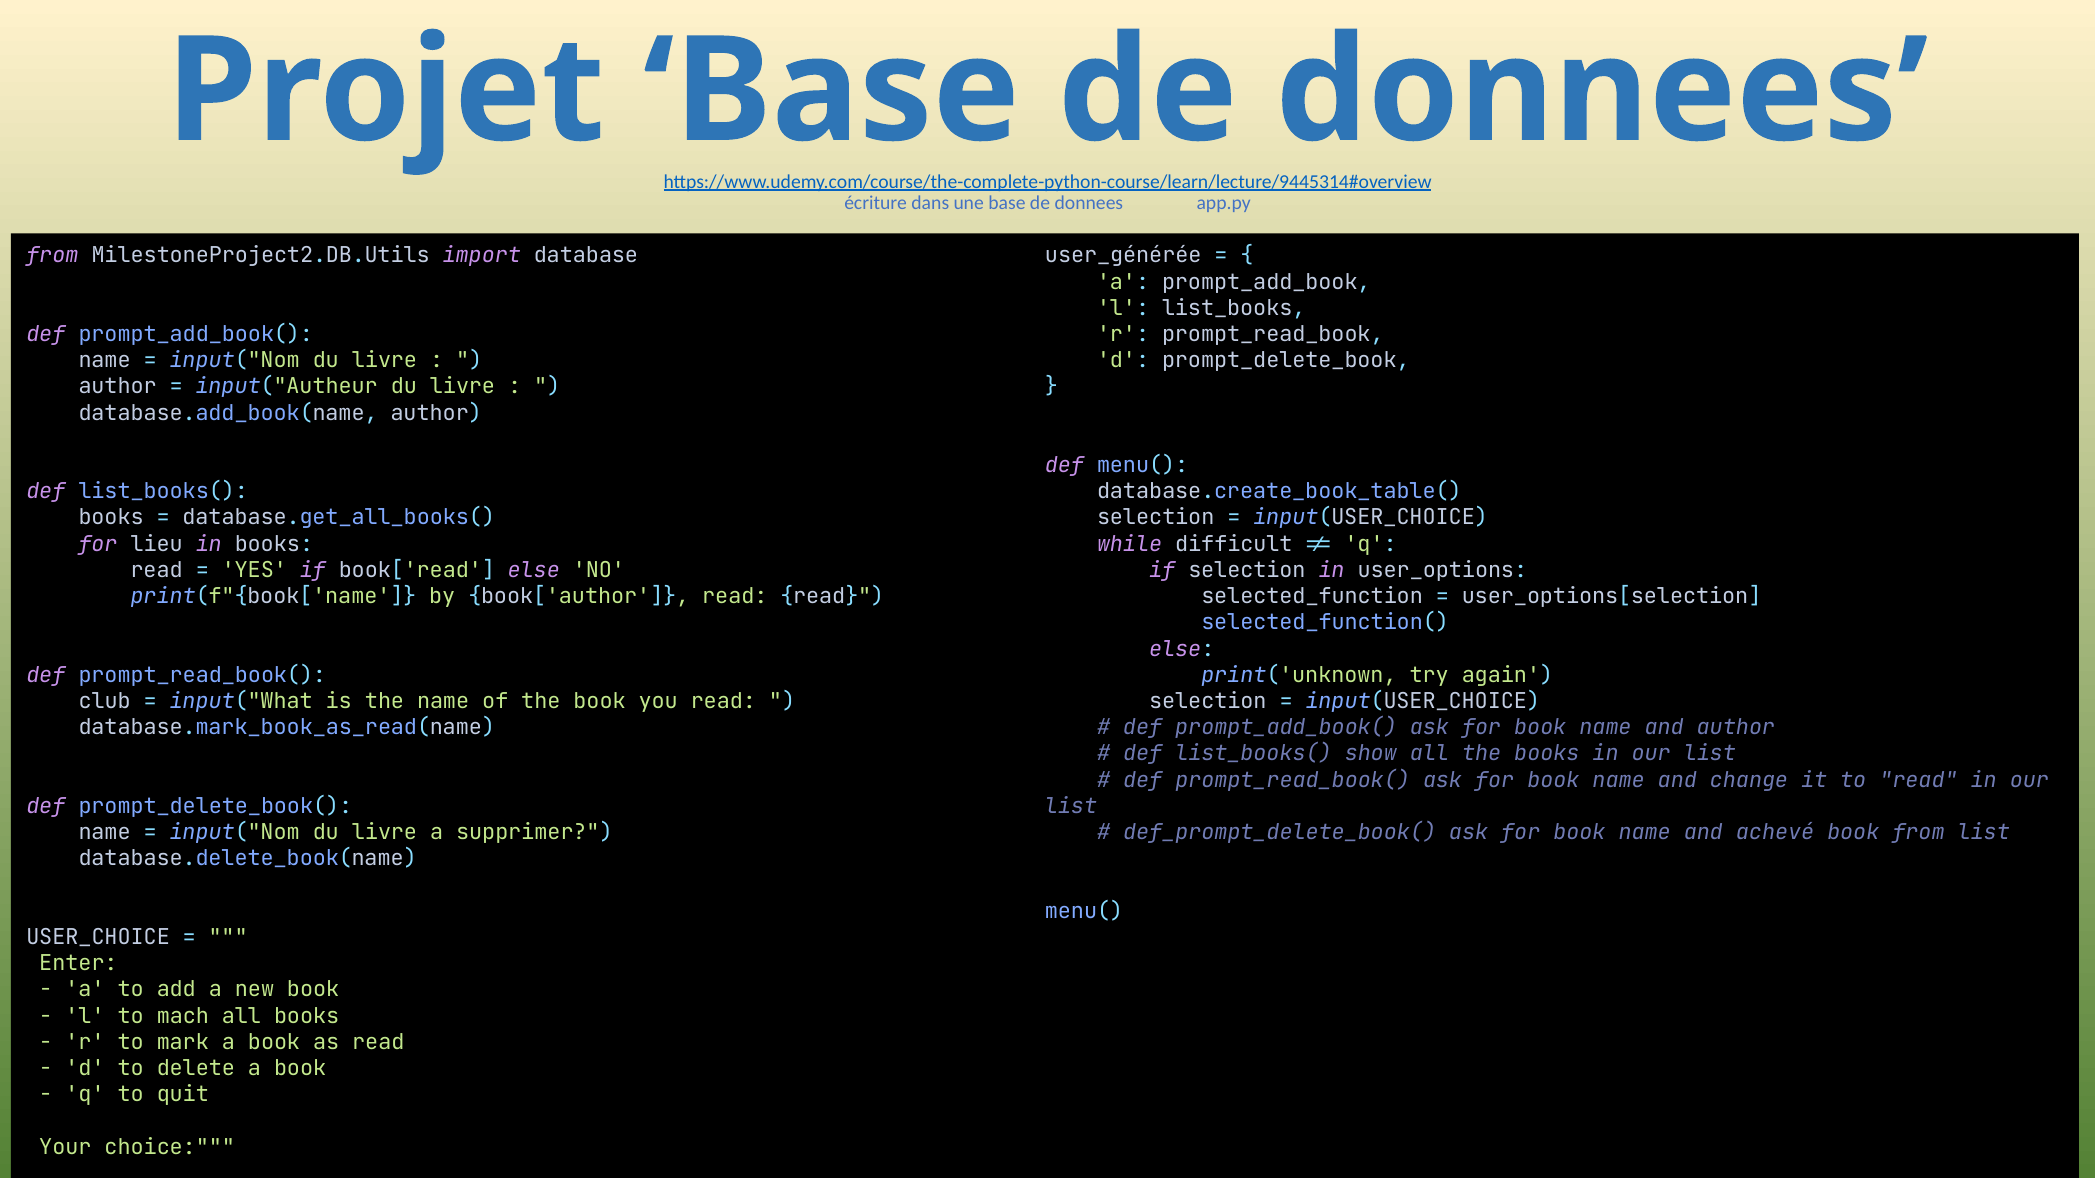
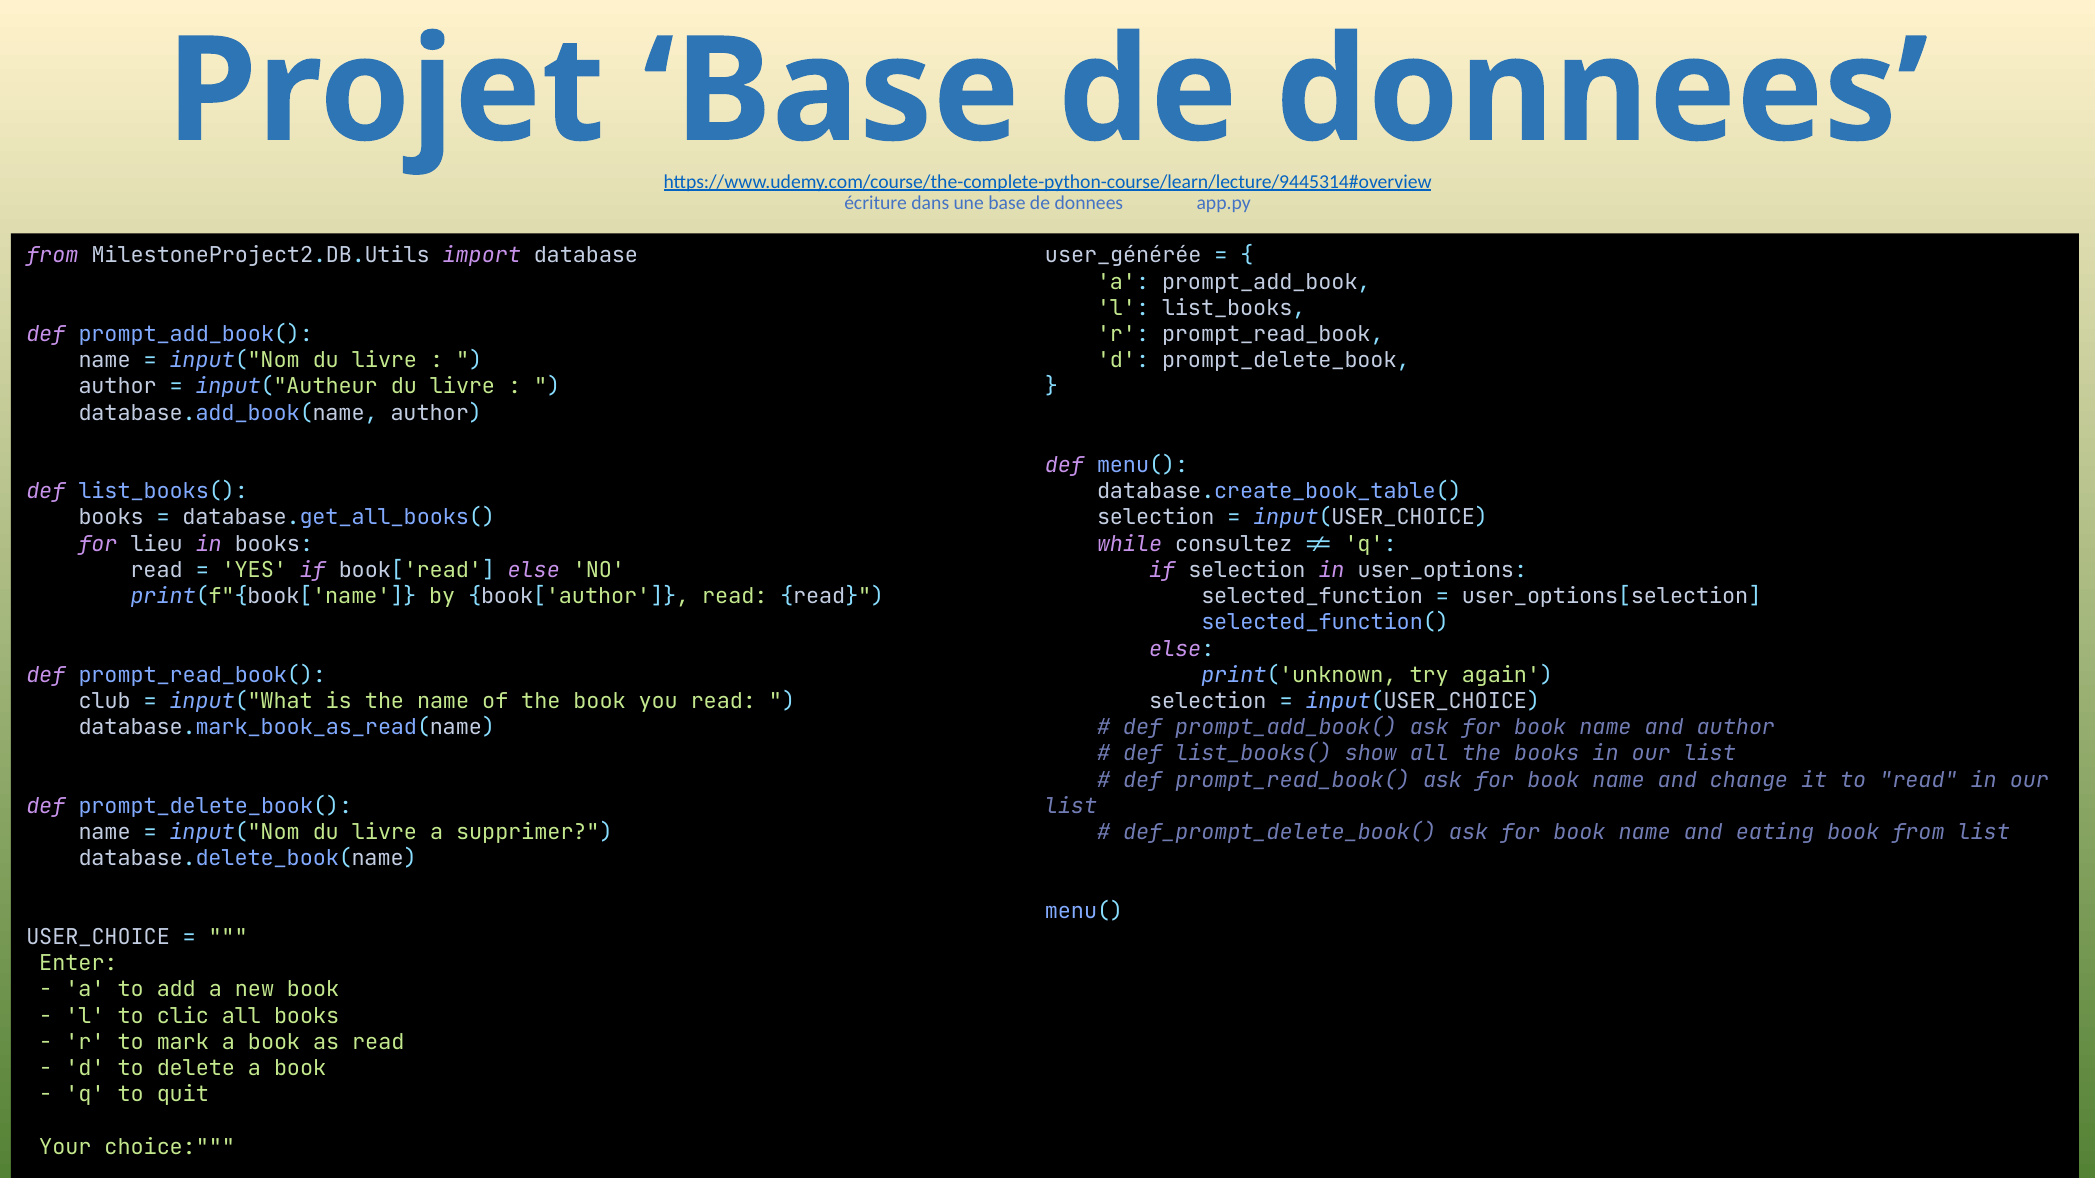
difficult: difficult -> consultez (1234, 544)
achevé: achevé -> eating (1775, 833)
mach: mach -> clic (183, 1016)
